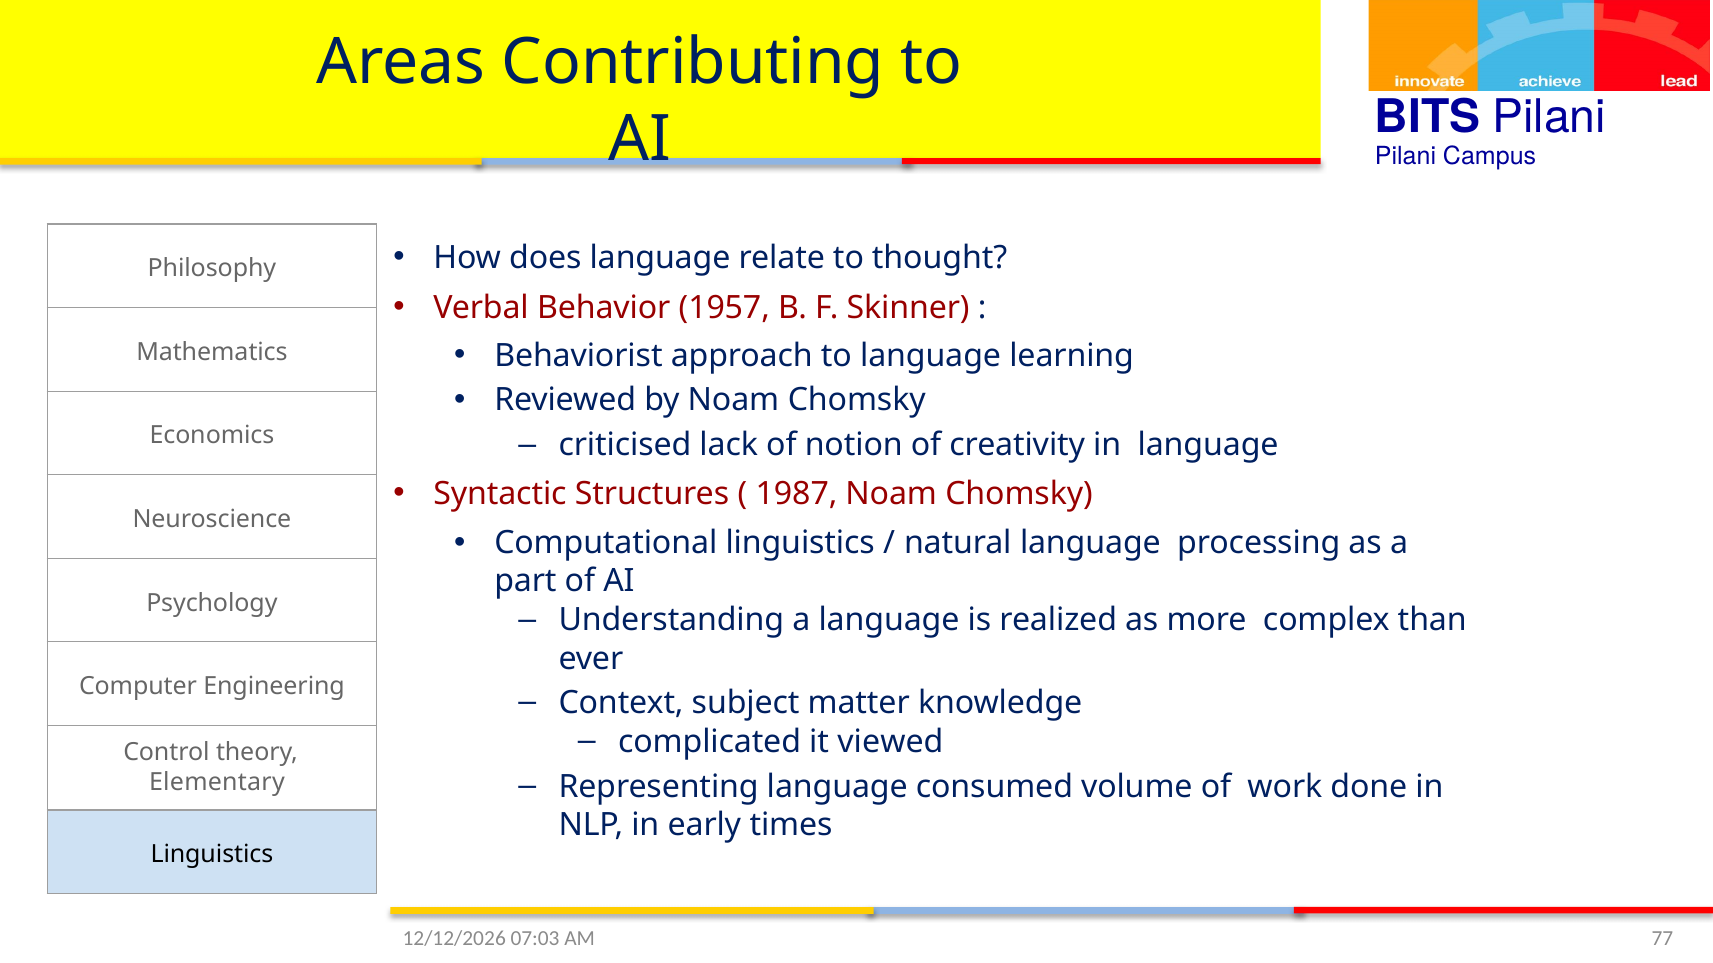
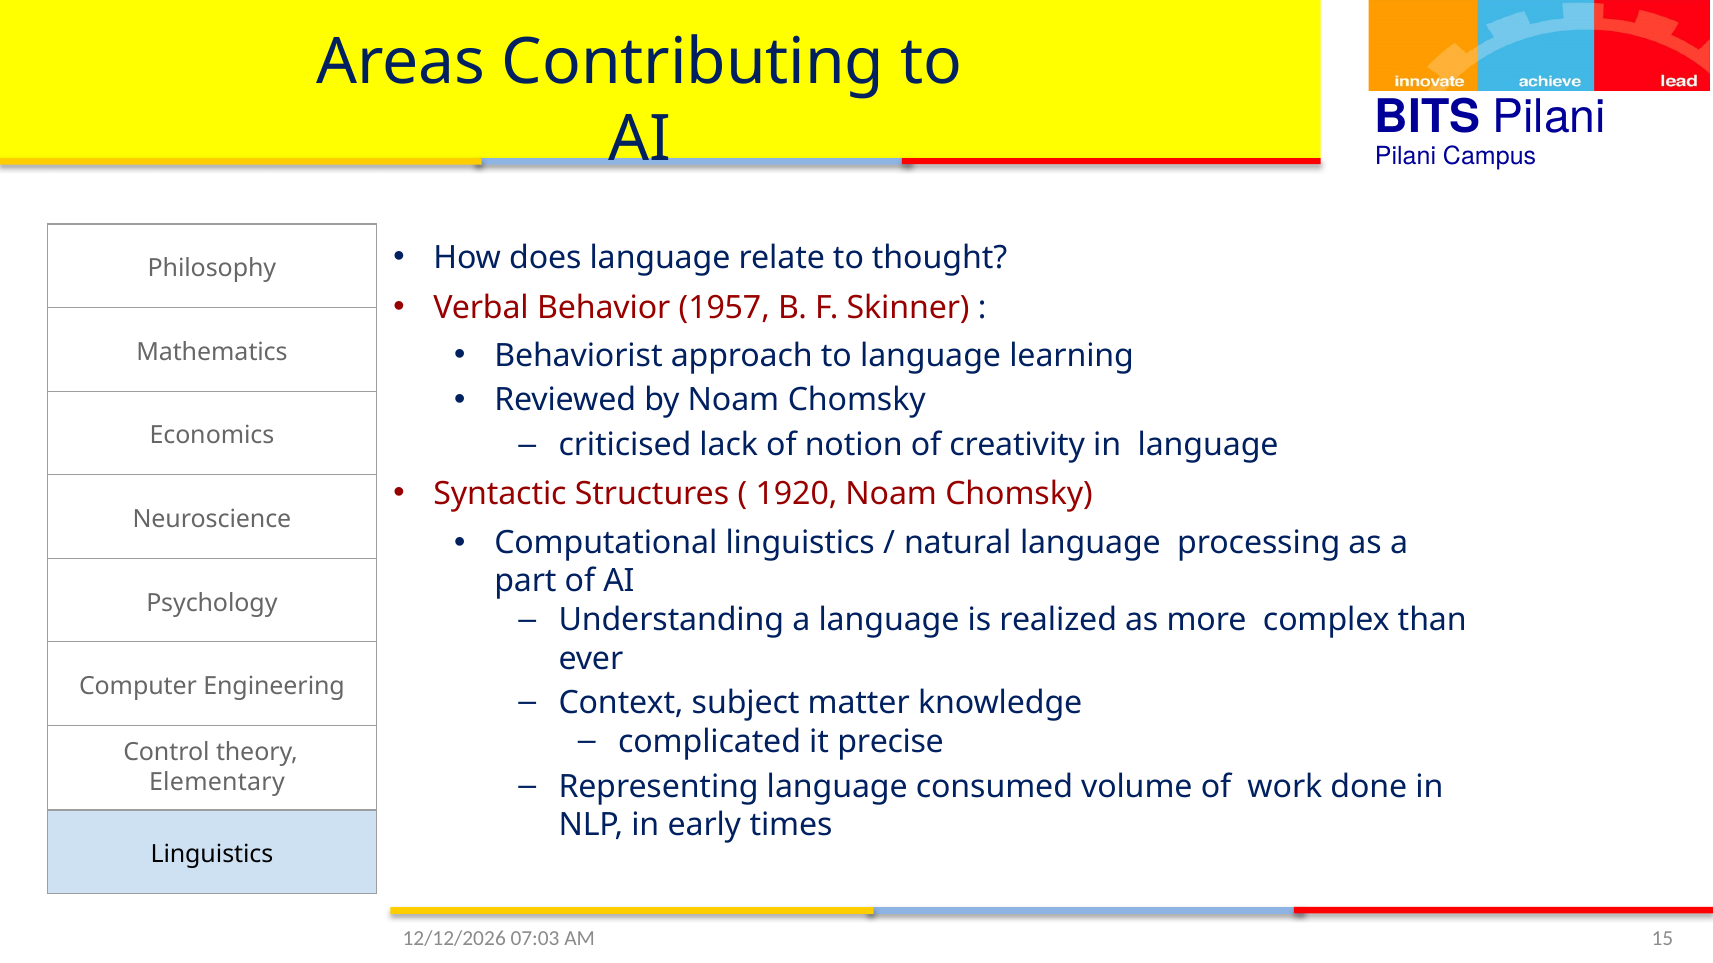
1987: 1987 -> 1920 (797, 494)
viewed: viewed -> precise (891, 742)
77: 77 -> 15 (1662, 939)
